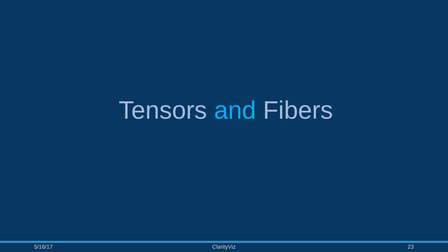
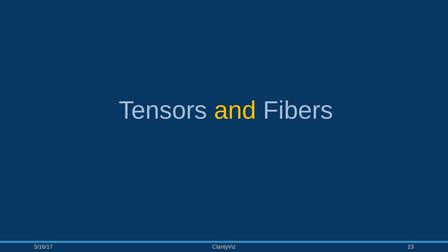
and colour: light blue -> yellow (235, 111)
